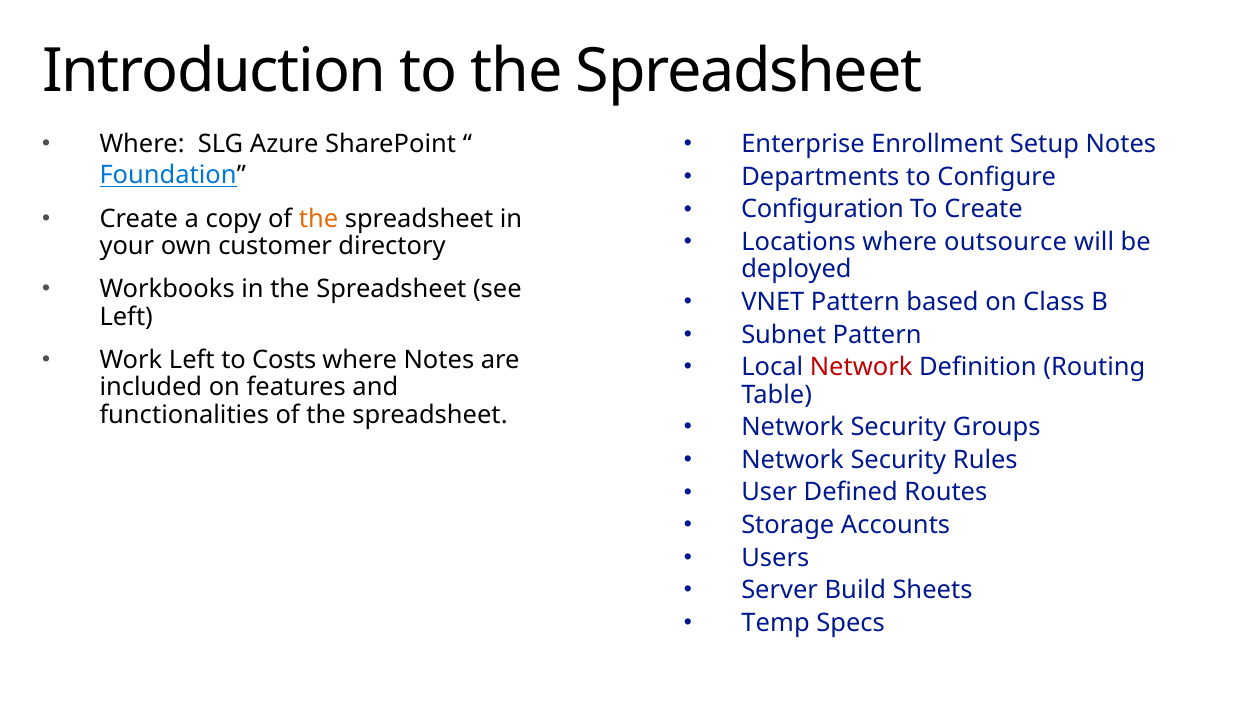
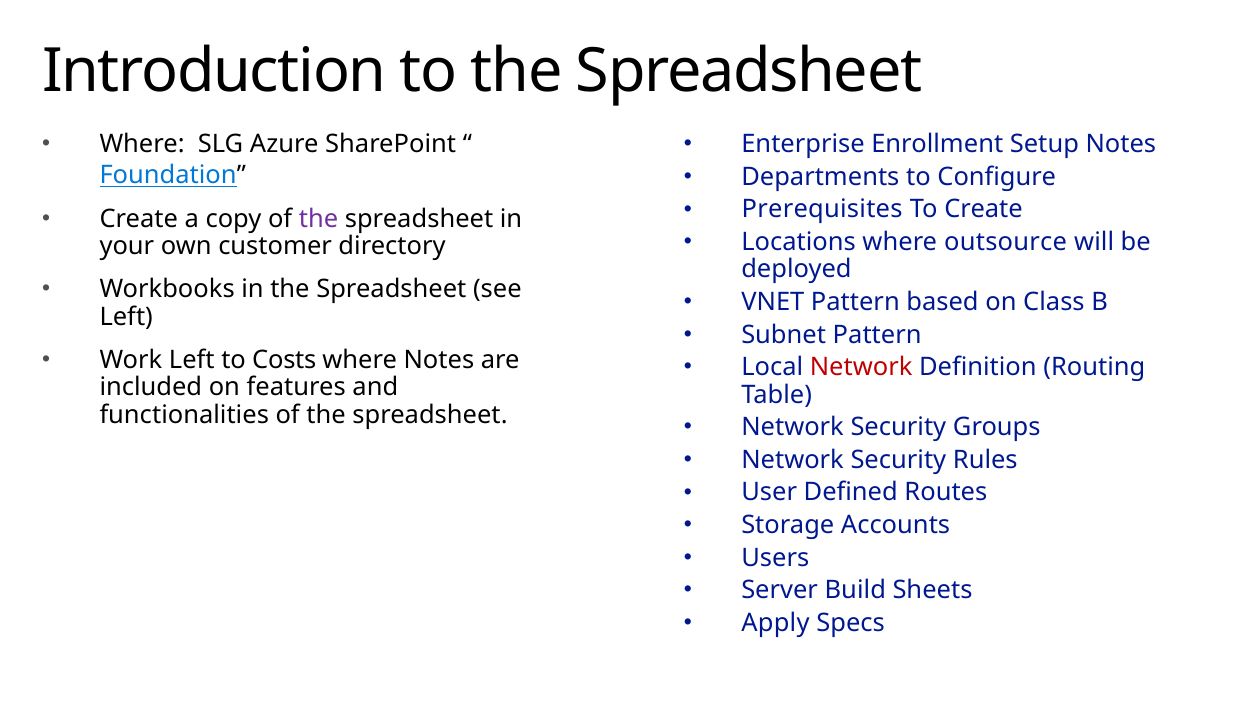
Configuration: Configuration -> Prerequisites (822, 210)
the colour: orange -> purple (319, 219)
Temp: Temp -> Apply (775, 623)
